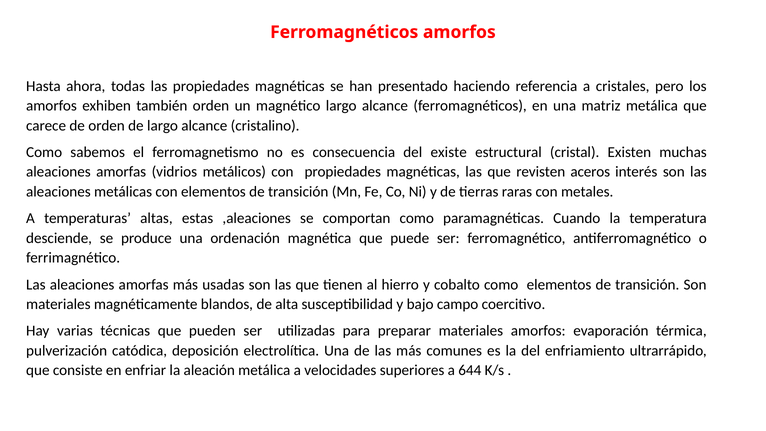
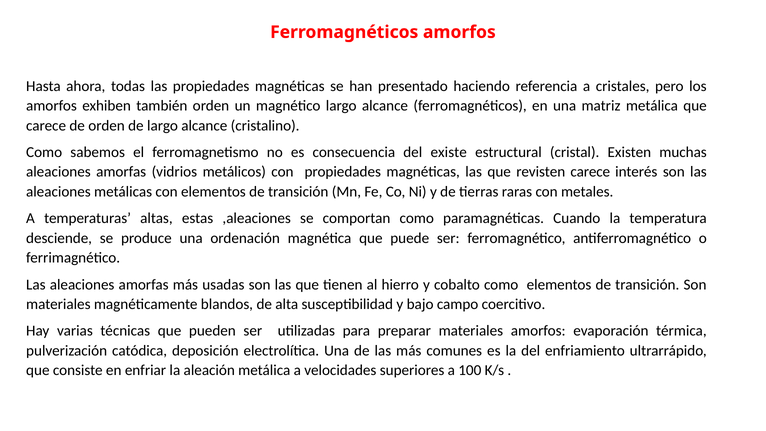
revisten aceros: aceros -> carece (590, 172)
644: 644 -> 100 (470, 370)
